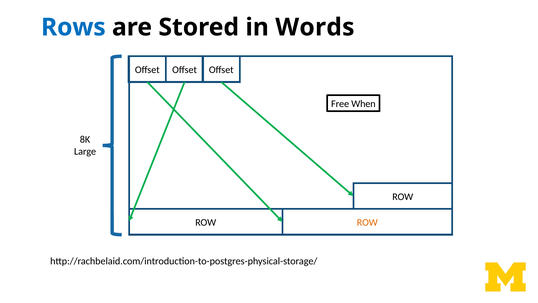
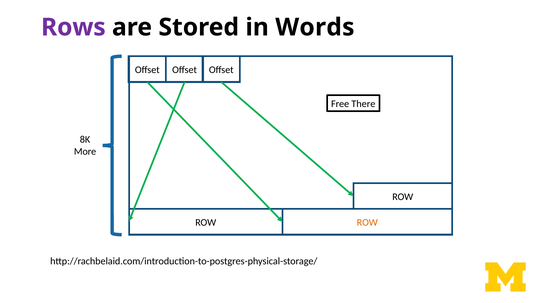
Rows colour: blue -> purple (73, 27)
When: When -> There (363, 104)
Large: Large -> More (85, 151)
